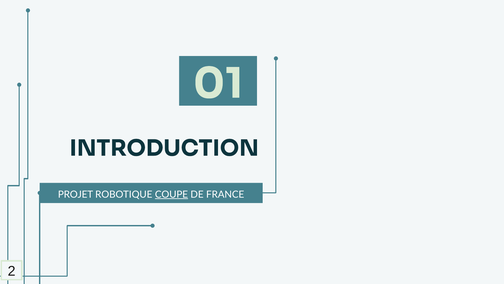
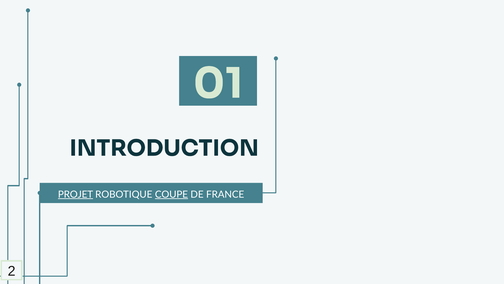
PROJET underline: none -> present (76, 194)
